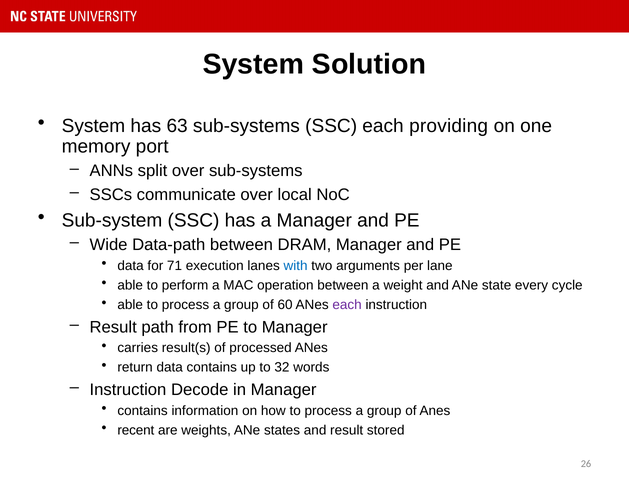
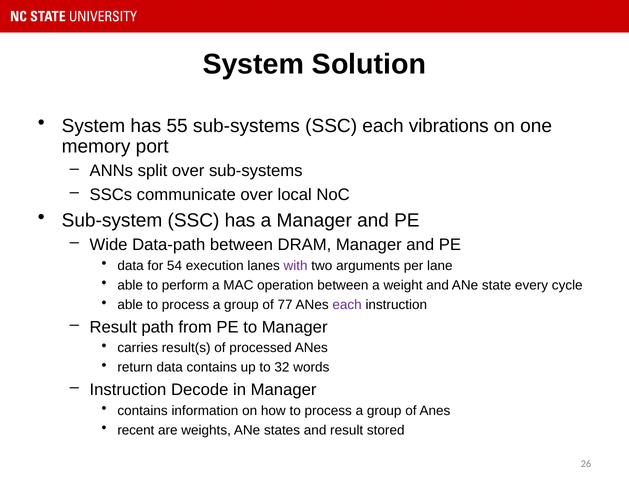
63: 63 -> 55 (177, 126)
providing: providing -> vibrations (449, 126)
71: 71 -> 54 (175, 266)
with colour: blue -> purple (296, 266)
60: 60 -> 77 (285, 305)
